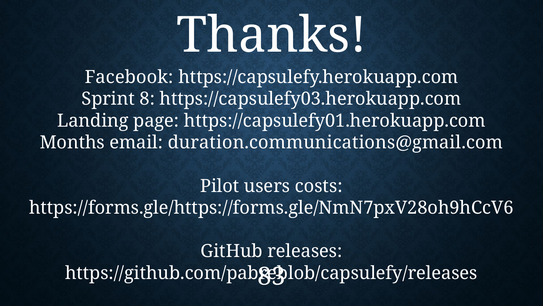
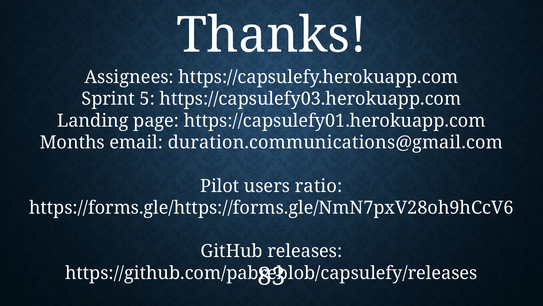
Facebook: Facebook -> Assignees (129, 77)
8: 8 -> 5 (147, 99)
costs: costs -> ratio (319, 186)
